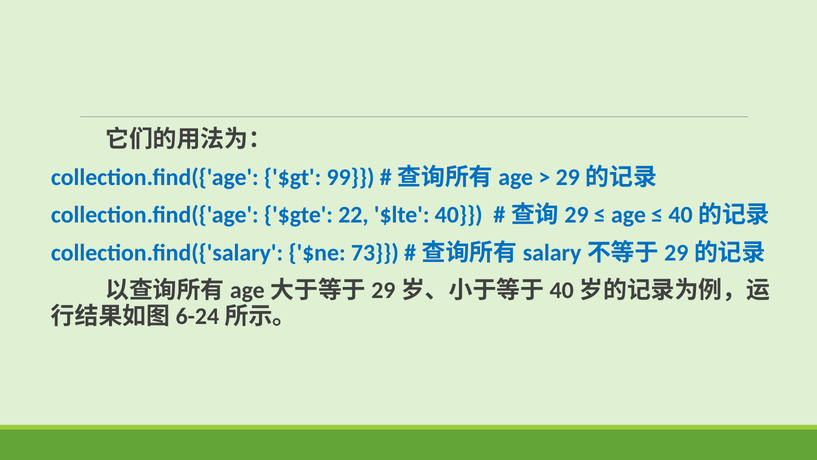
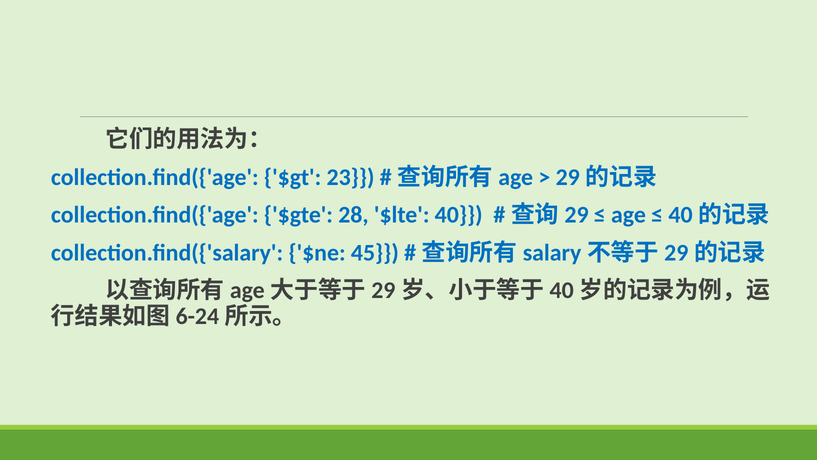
99: 99 -> 23 (351, 177)
22: 22 -> 28 (353, 215)
73: 73 -> 45 (375, 252)
